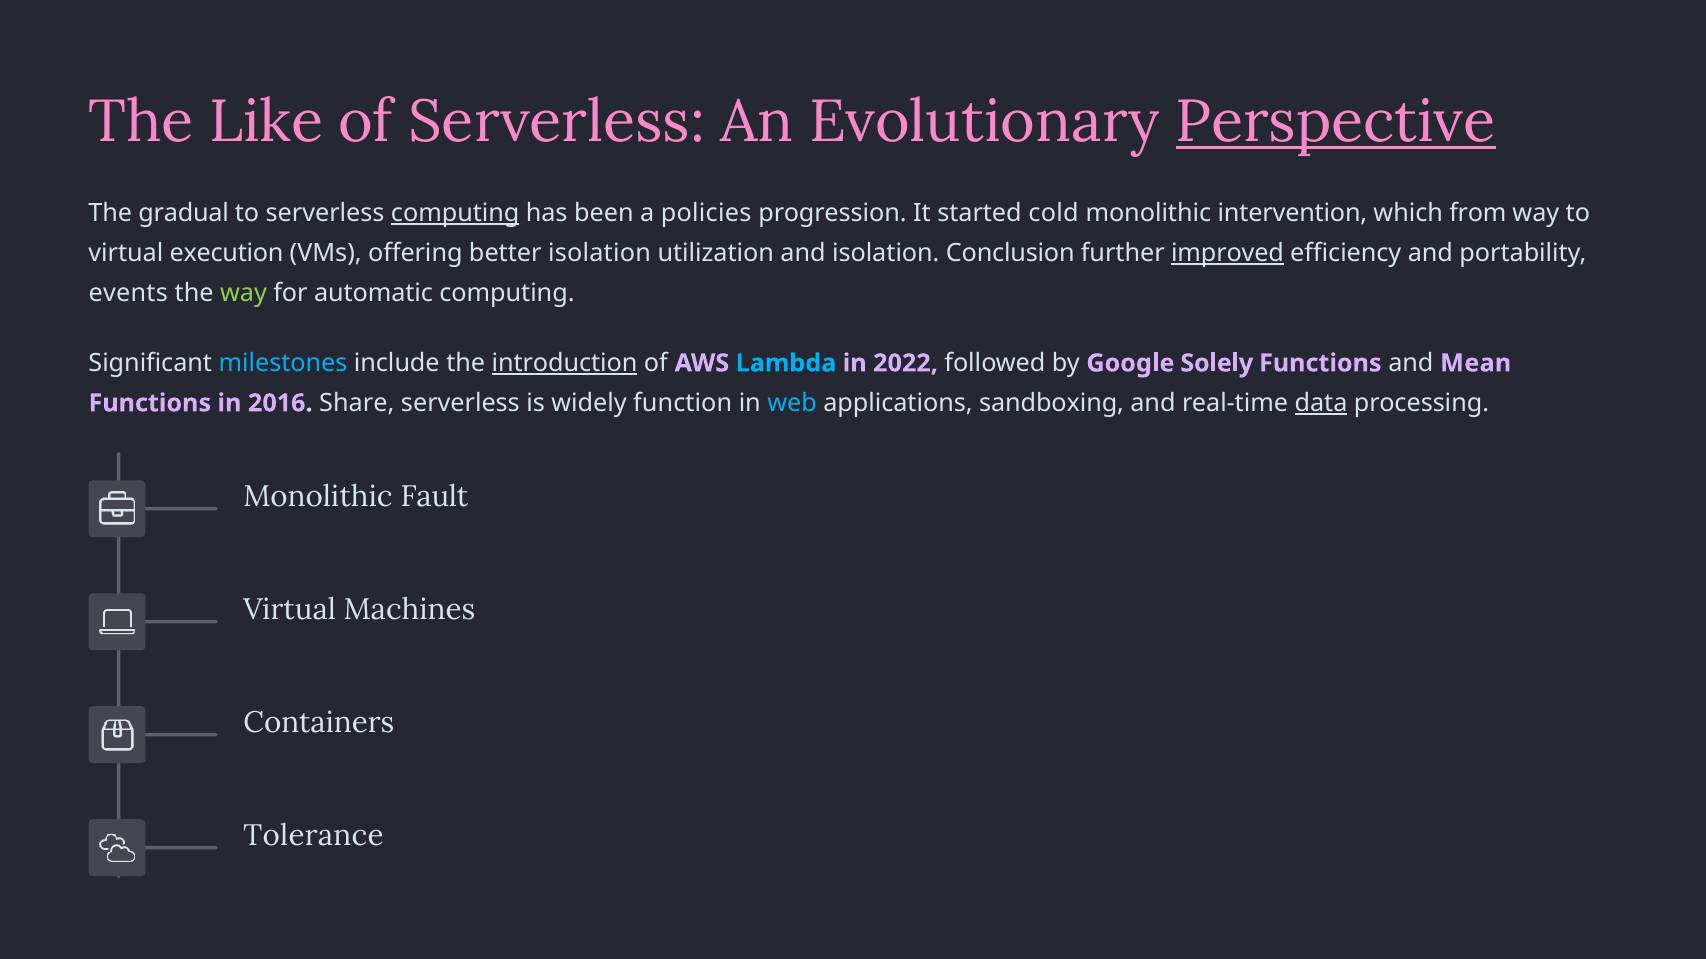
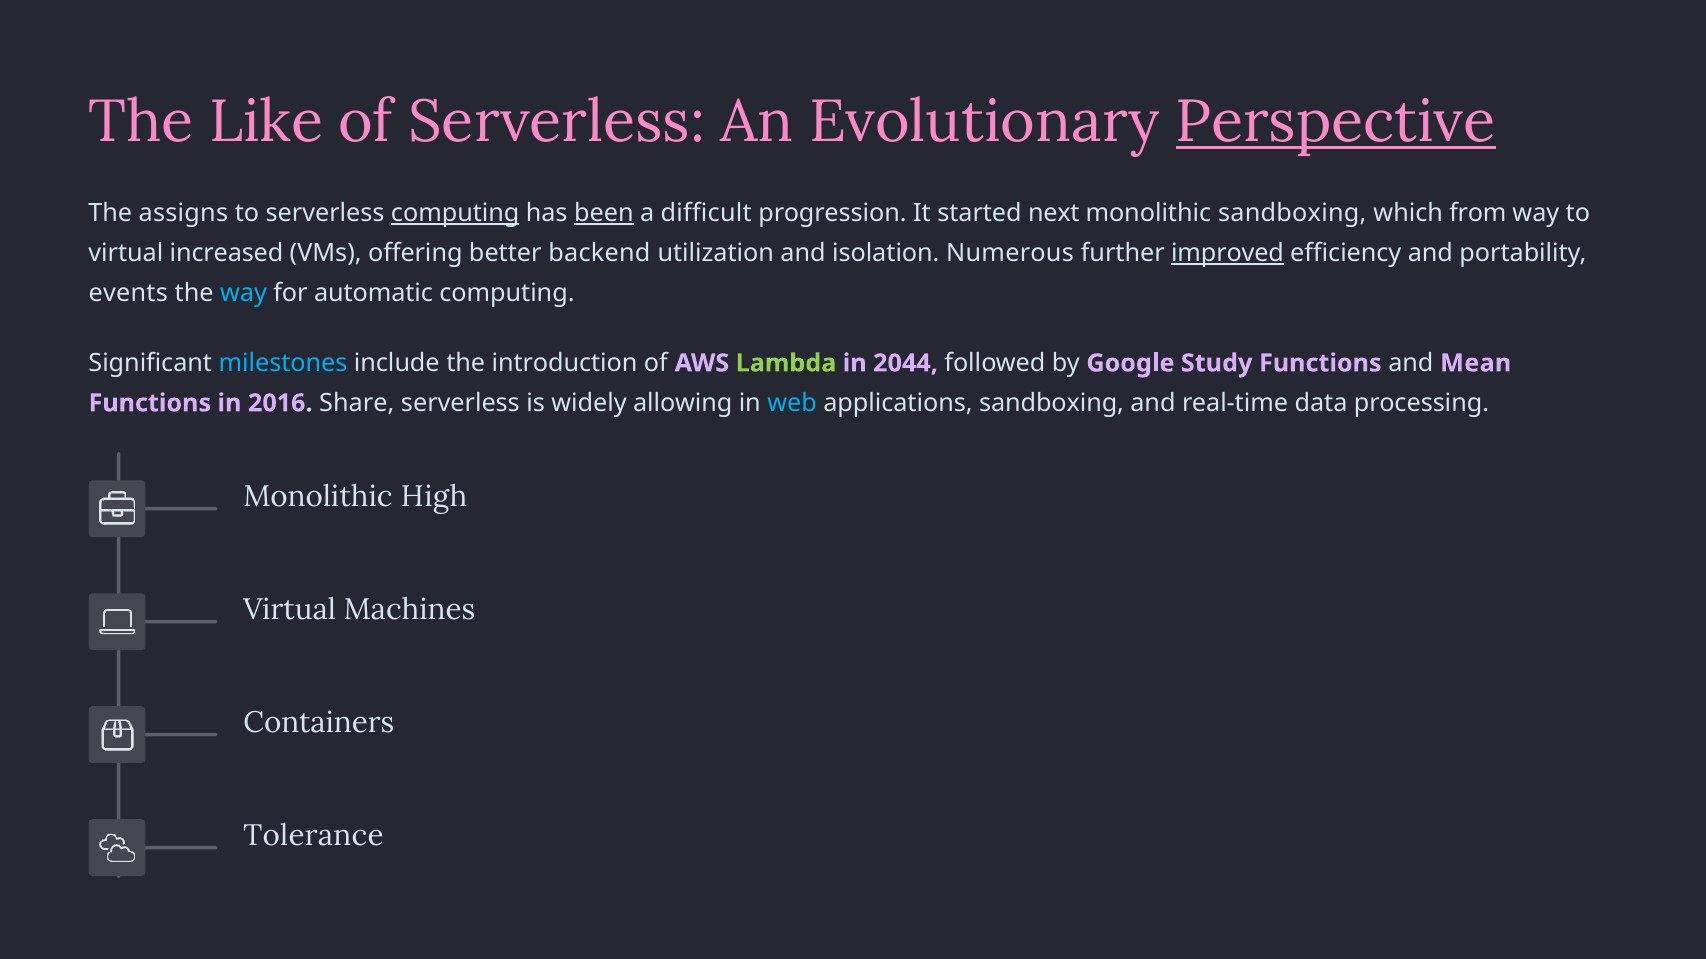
gradual: gradual -> assigns (183, 214)
been underline: none -> present (604, 214)
policies: policies -> difficult (706, 214)
cold: cold -> next (1054, 214)
monolithic intervention: intervention -> sandboxing (1292, 214)
execution: execution -> increased (227, 253)
better isolation: isolation -> backend (599, 253)
Conclusion: Conclusion -> Numerous (1010, 253)
way colour: light green -> light blue (243, 293)
introduction underline: present -> none (564, 363)
Lambda colour: light blue -> light green (786, 363)
2022: 2022 -> 2044 (906, 363)
Solely: Solely -> Study (1217, 363)
function: function -> allowing (683, 403)
data underline: present -> none (1321, 403)
Fault: Fault -> High (434, 497)
